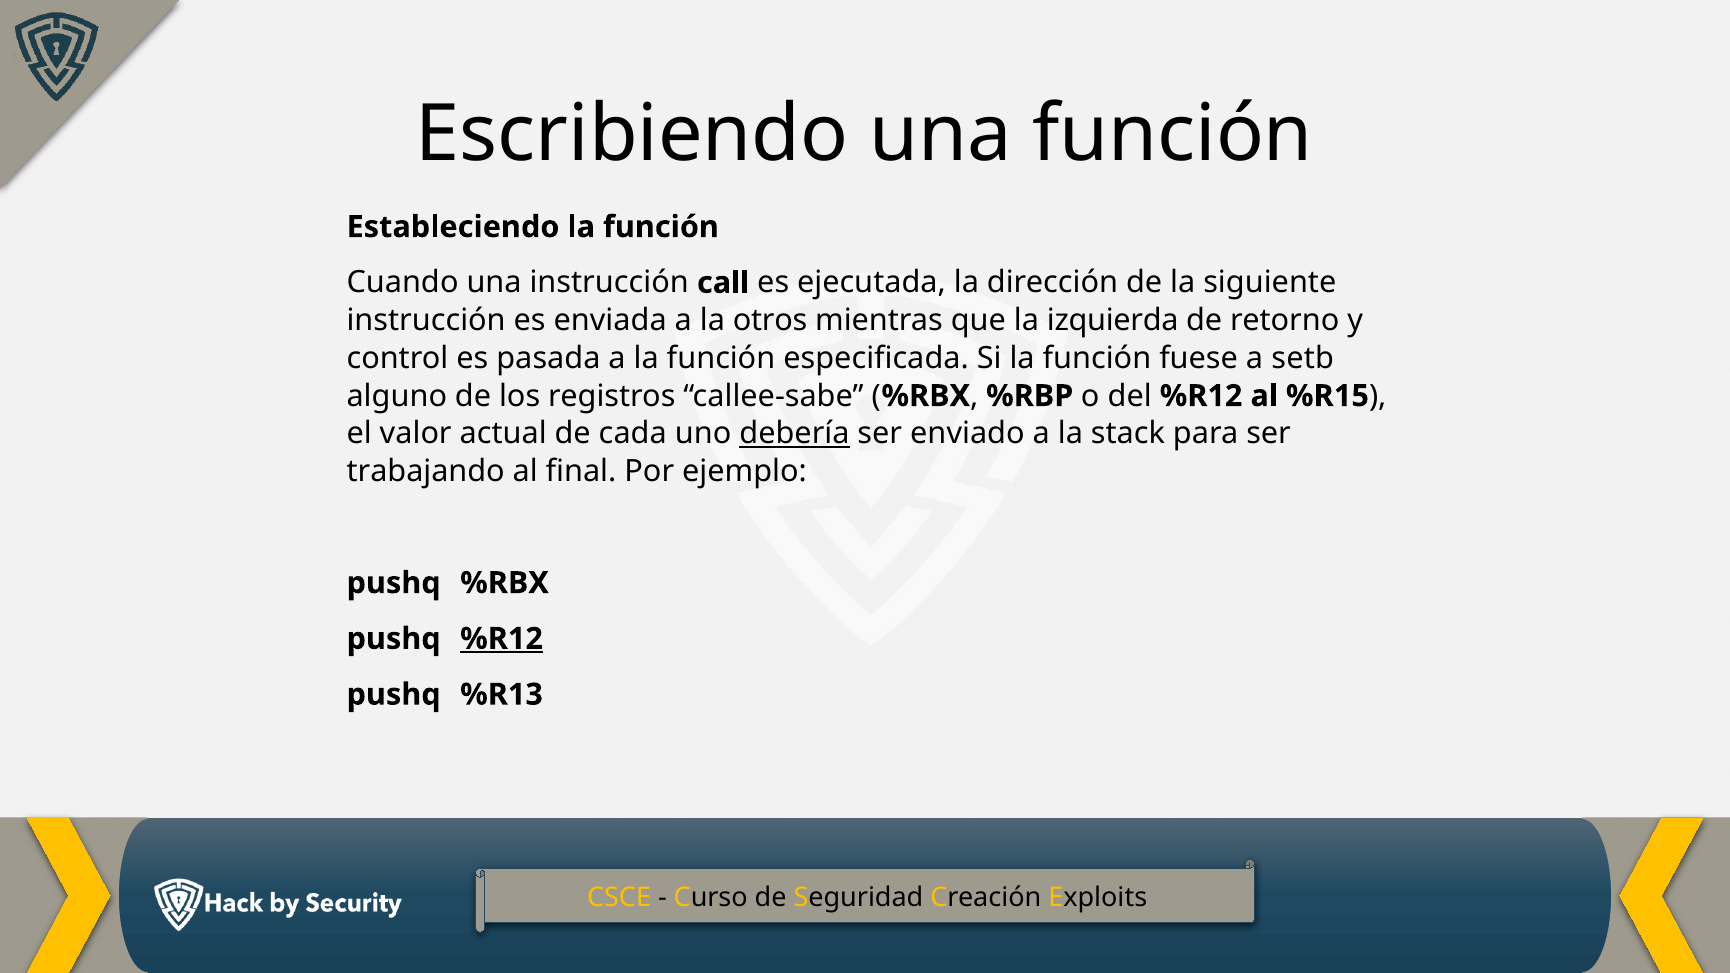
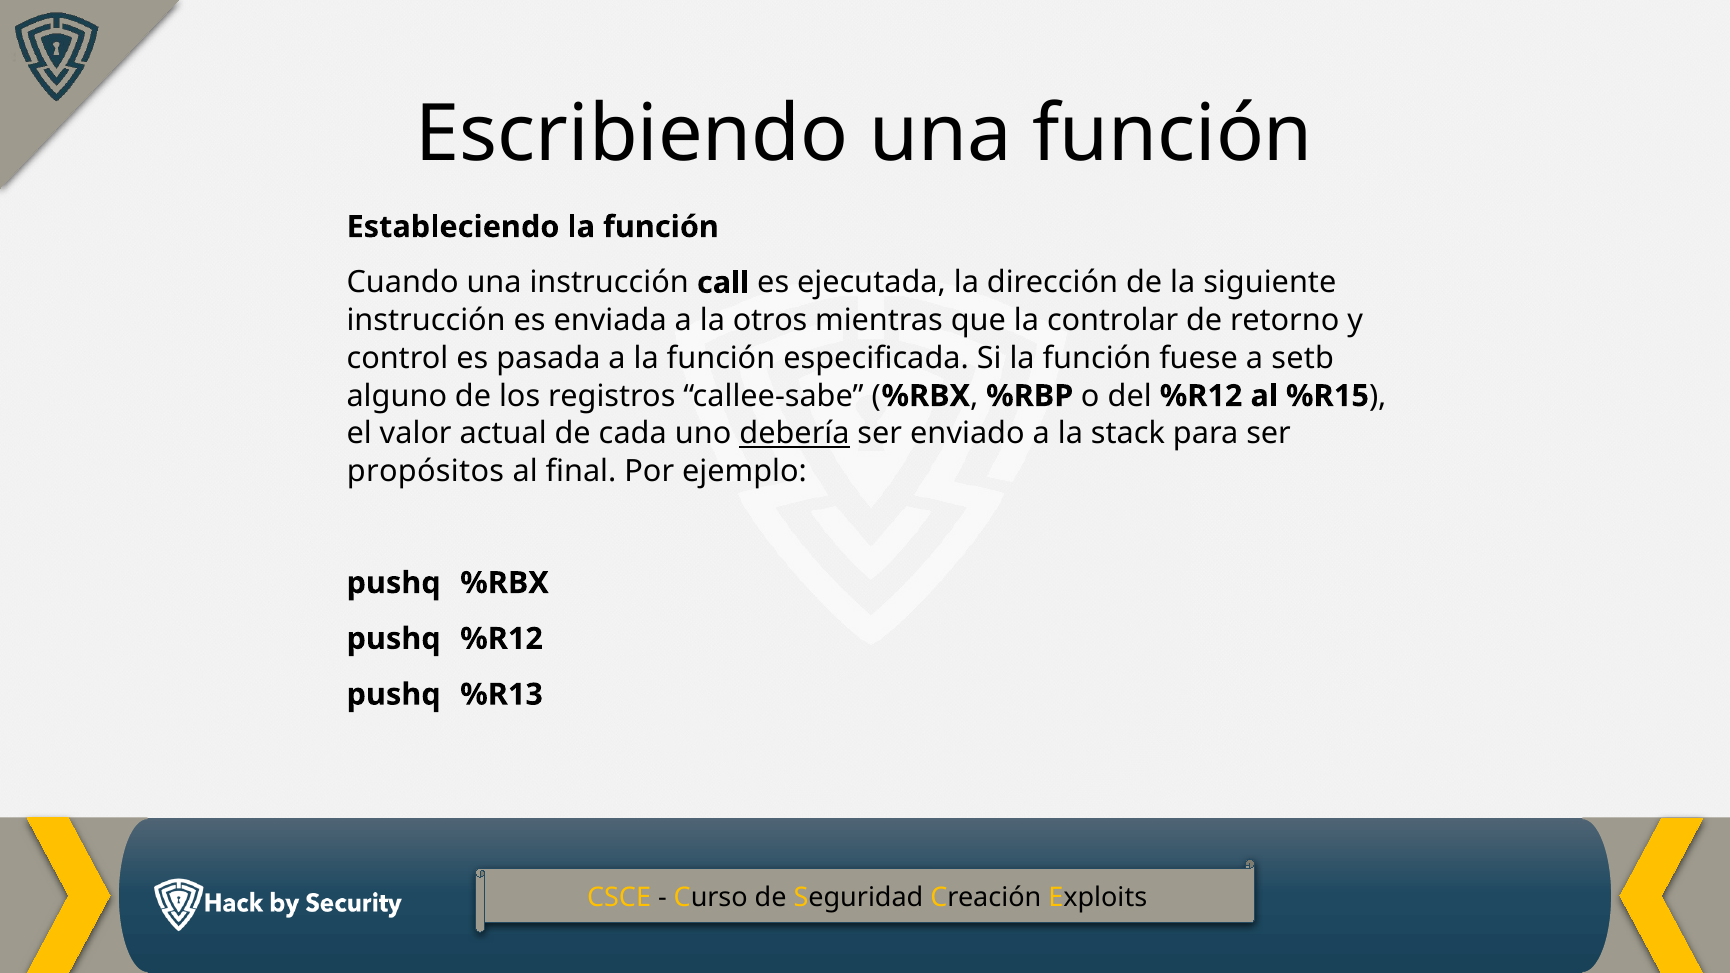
izquierda: izquierda -> controlar (1113, 321)
trabajando: trabajando -> propósitos (426, 472)
%R12 underline: present -> none (502, 639)
